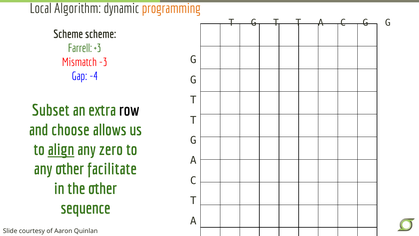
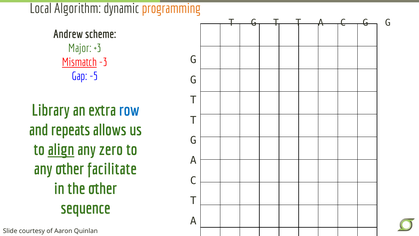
Scheme: Scheme -> Andrew (68, 34)
Farrell: Farrell -> Major (80, 48)
Mismatch underline: none -> present (79, 62)
-4: -4 -> -5 (94, 76)
Subset: Subset -> Library (51, 110)
row colour: black -> blue (129, 110)
choose: choose -> repeats (71, 130)
